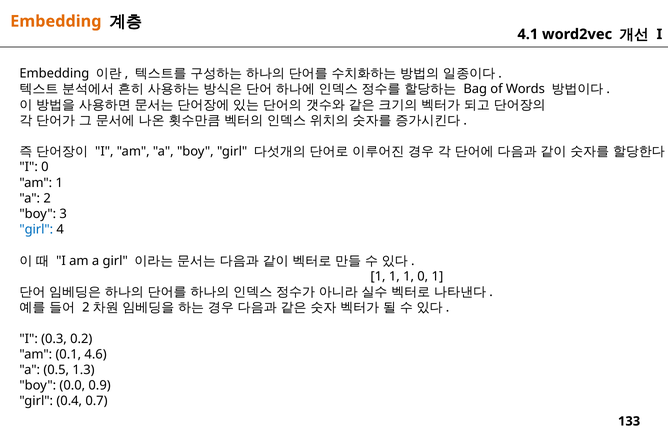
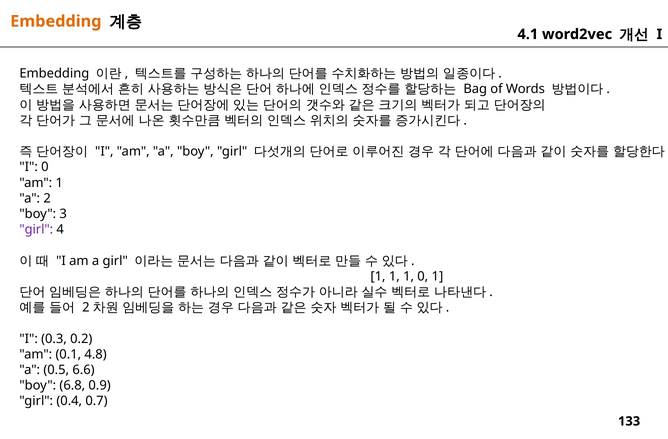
girl colour: blue -> purple (36, 229)
4.6: 4.6 -> 4.8 (96, 354)
1.3: 1.3 -> 6.6 (84, 370)
0.0: 0.0 -> 6.8 (72, 385)
